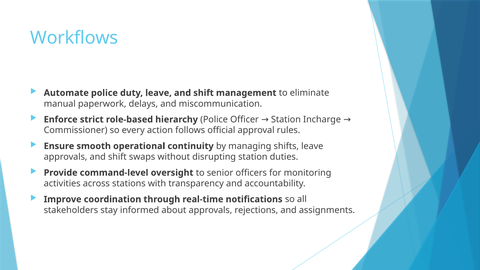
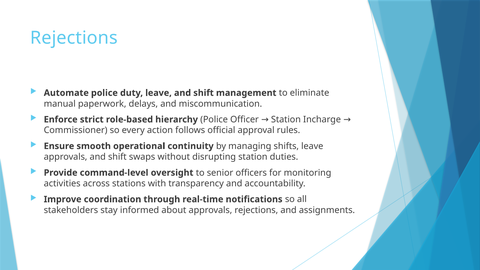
Workflows: Workflows -> Rejections (74, 38)
